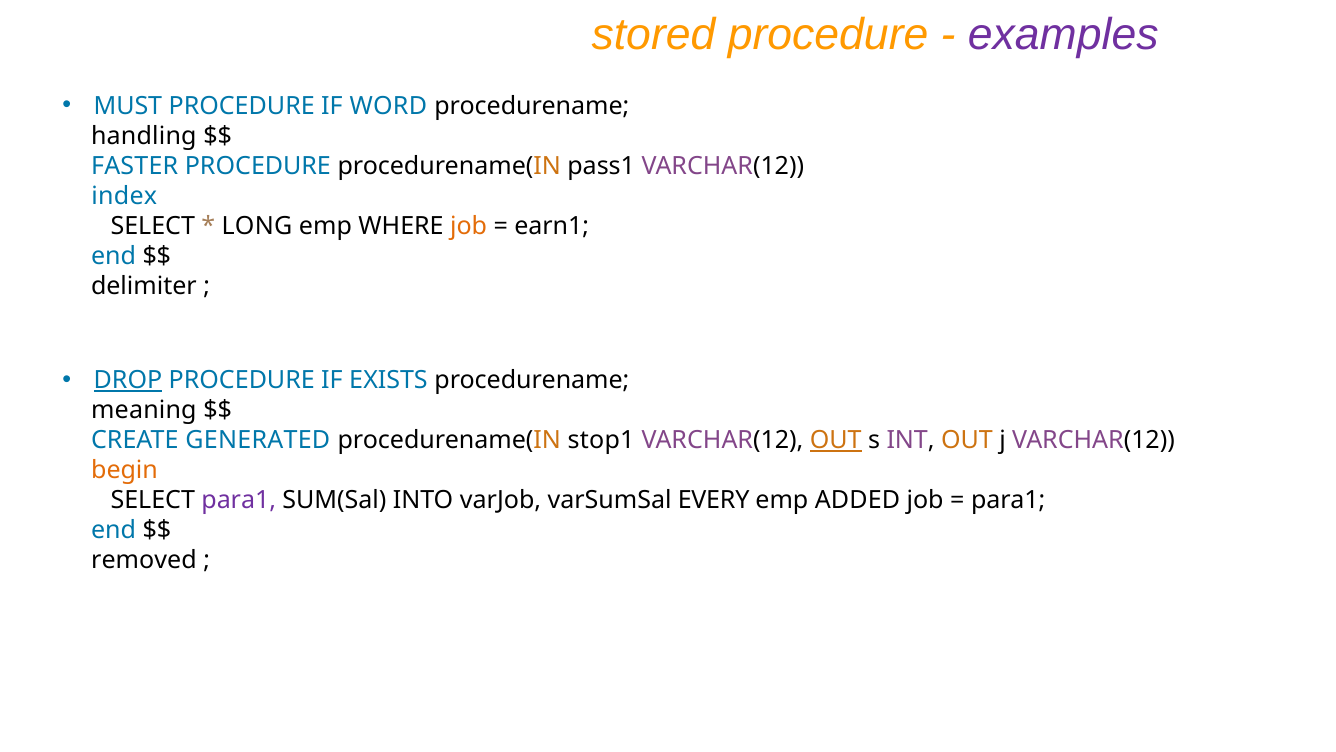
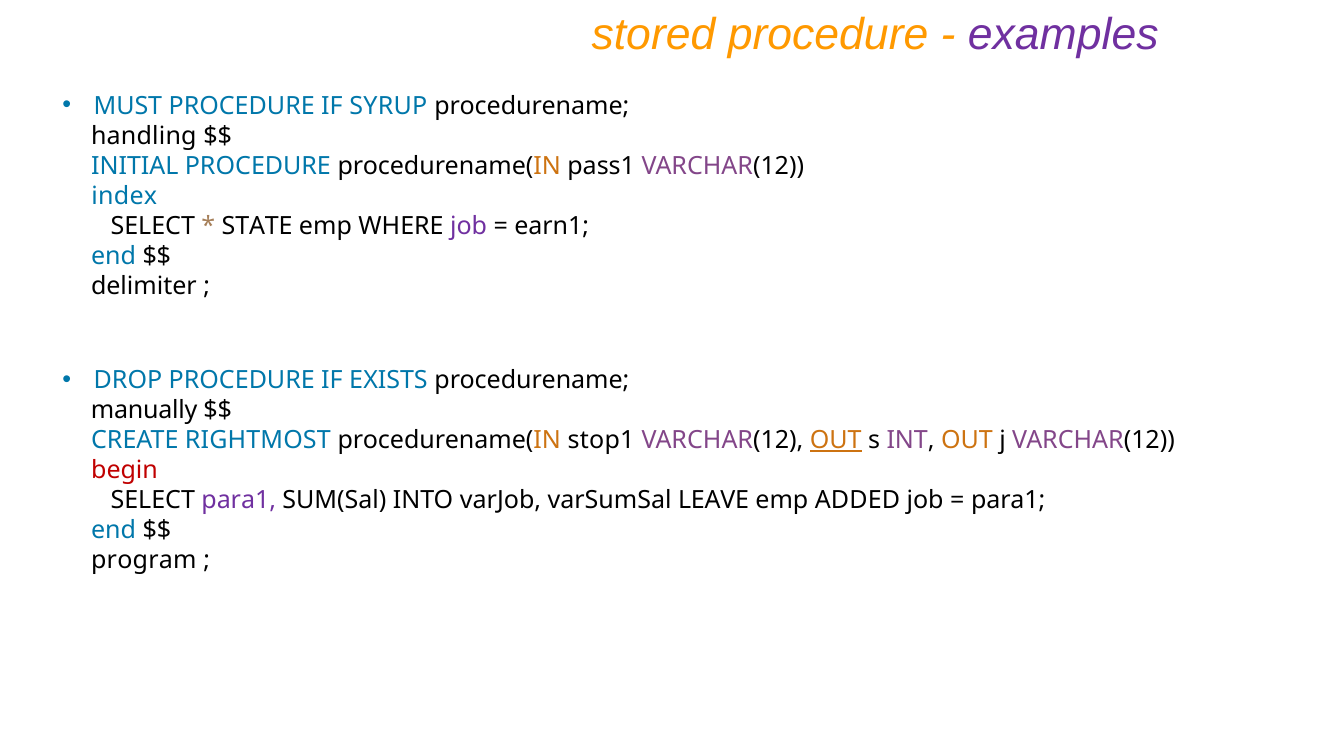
WORD: WORD -> SYRUP (388, 106)
FASTER: FASTER -> INITIAL (135, 166)
LONG: LONG -> STATE (257, 226)
job colour: orange -> purple (469, 226)
DROP underline: present -> none (128, 380)
meaning: meaning -> manually (144, 410)
GENERATED: GENERATED -> RIGHTMOST (258, 440)
begin colour: orange -> red (125, 470)
EVERY: EVERY -> LEAVE (714, 500)
removed: removed -> program (144, 560)
